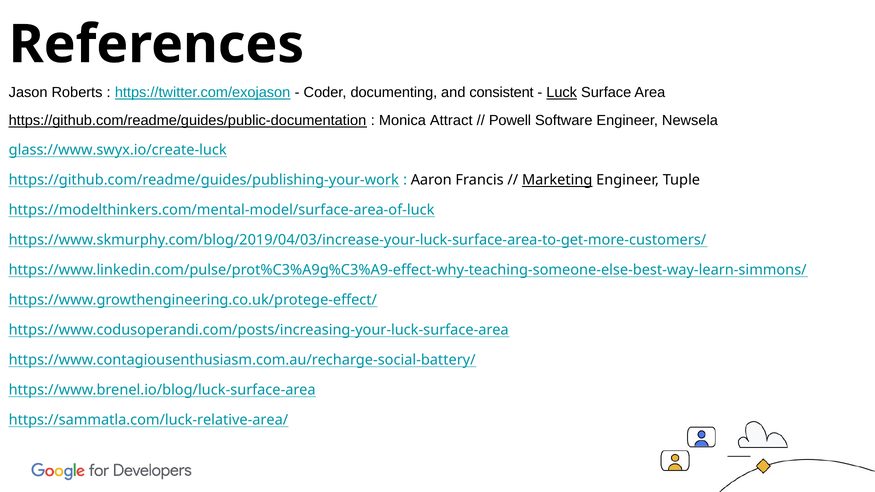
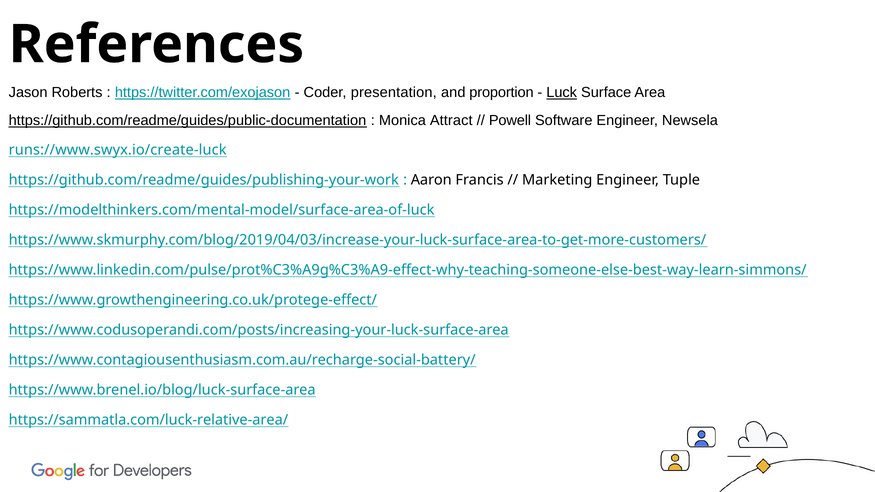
documenting: documenting -> presentation (394, 93)
consistent: consistent -> proportion (502, 93)
glass://www.swyx.io/create-luck: glass://www.swyx.io/create-luck -> runs://www.swyx.io/create-luck (118, 150)
Marketing underline: present -> none (557, 180)
